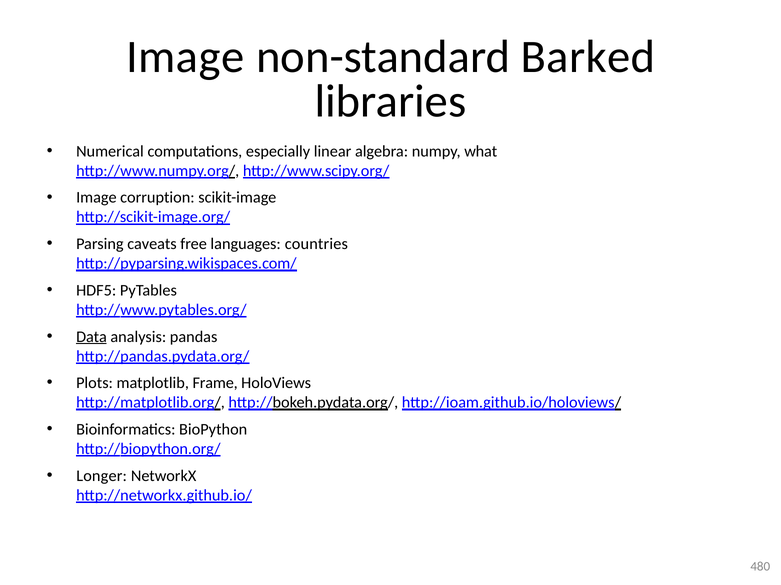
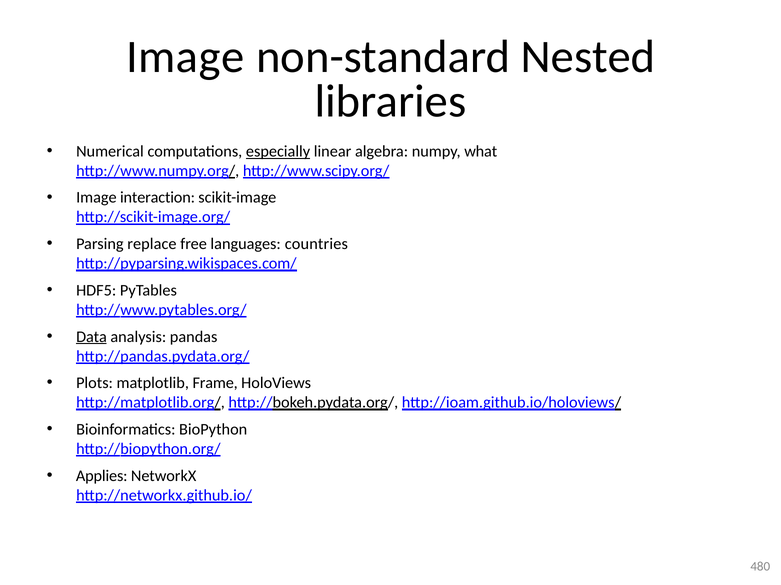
Barked: Barked -> Nested (588, 57)
especially underline: none -> present (278, 151)
corruption: corruption -> interaction (158, 198)
caveats: caveats -> replace (152, 244)
Longer: Longer -> Applies (102, 476)
